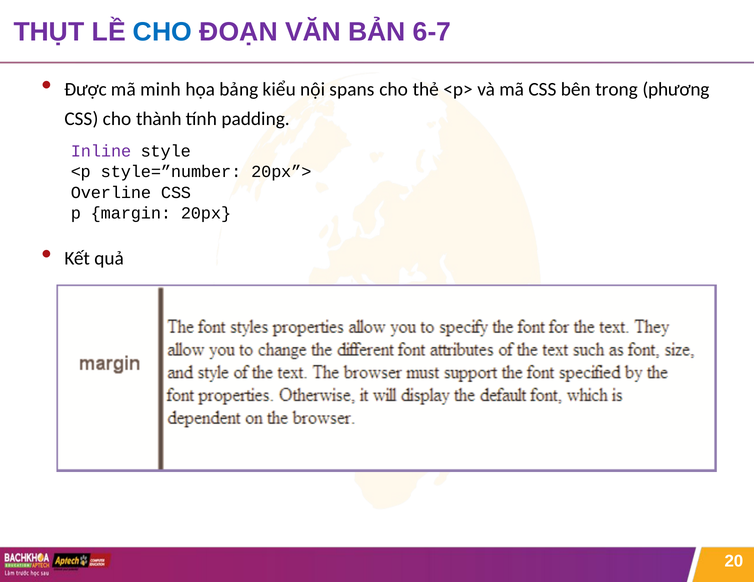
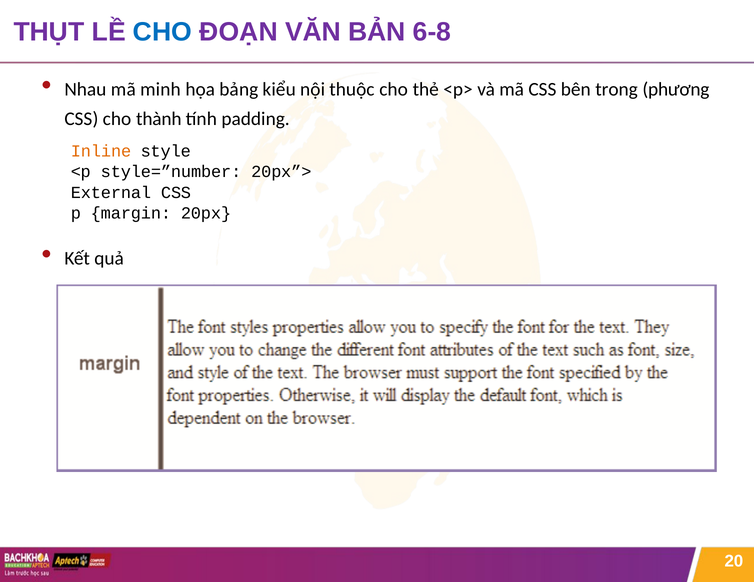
6-7: 6-7 -> 6-8 (432, 32)
Được: Được -> Nhau (85, 90)
spans: spans -> thuộc (352, 90)
Inline colour: purple -> orange (101, 151)
Overline: Overline -> External (111, 193)
